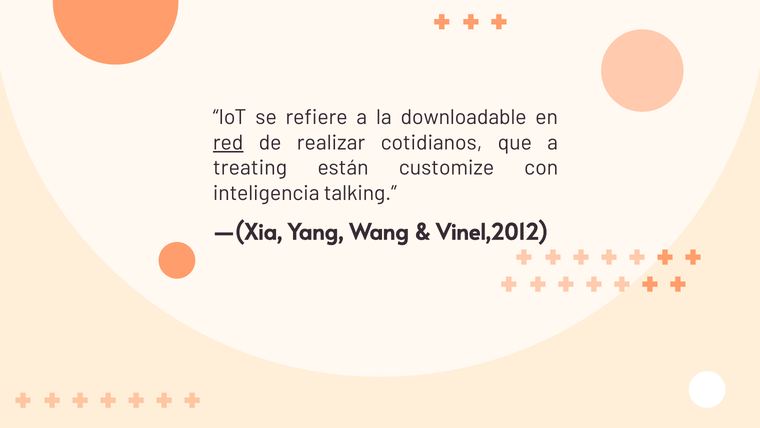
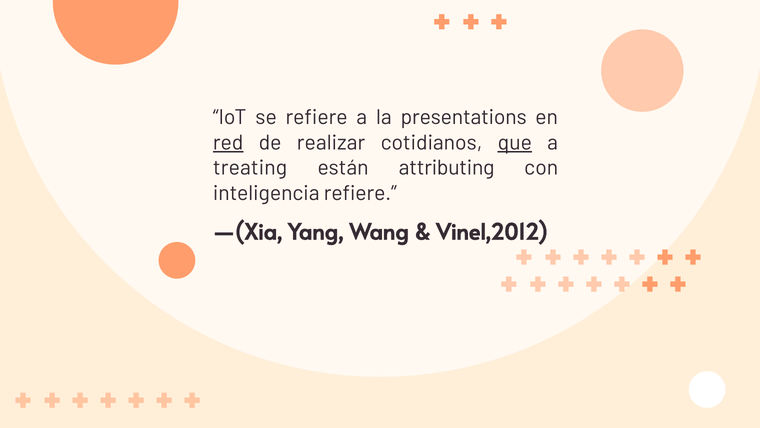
downloadable: downloadable -> presentations (464, 117)
que underline: none -> present (515, 142)
customize: customize -> attributing (447, 168)
inteligencia talking: talking -> refiere (360, 193)
